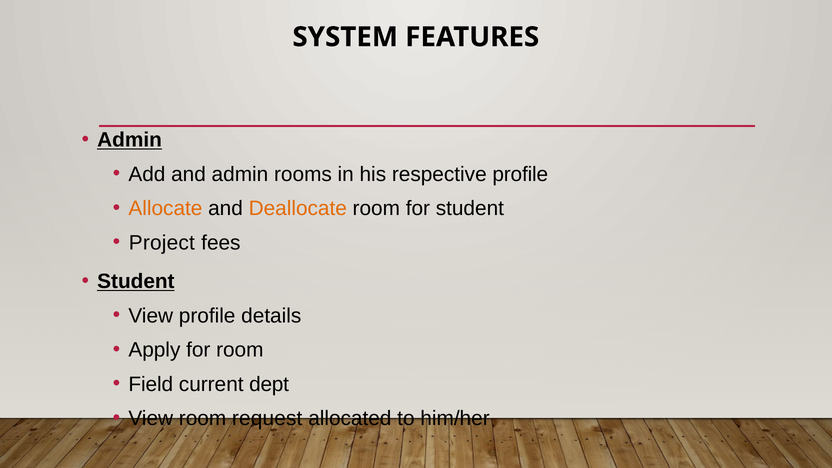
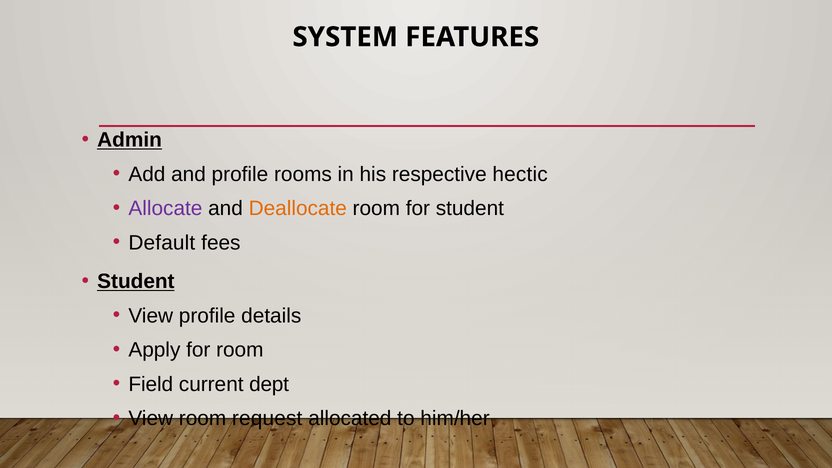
and admin: admin -> profile (240, 174)
respective profile: profile -> hectic (520, 174)
Allocate colour: orange -> purple (165, 209)
Project: Project -> Default (162, 243)
